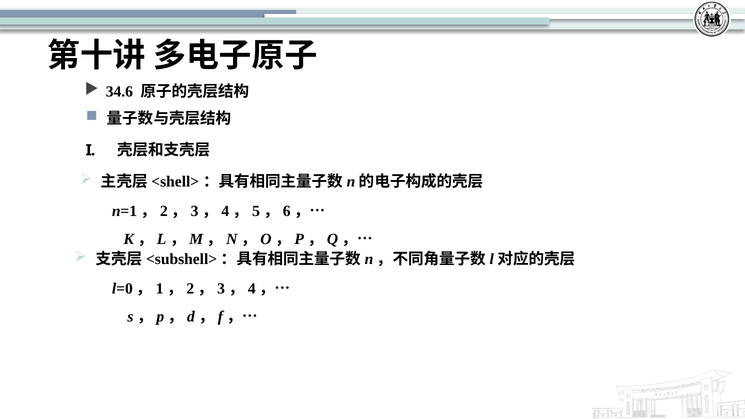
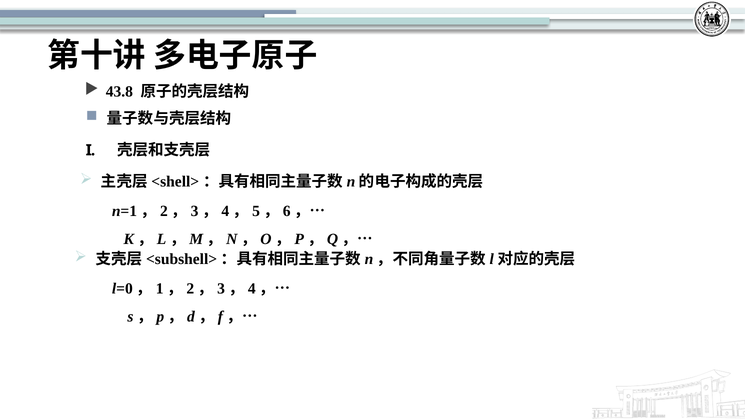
34.6: 34.6 -> 43.8 (119, 92)
